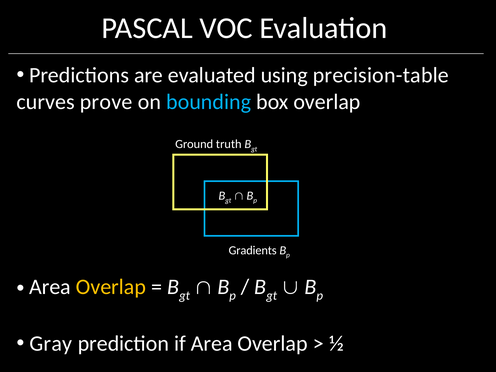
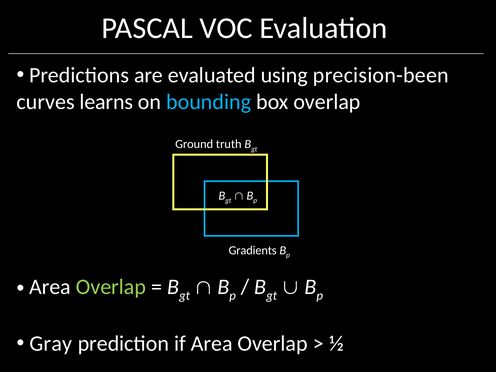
precision-table: precision-table -> precision-been (381, 75)
prove: prove -> learns (106, 102)
Overlap colour: yellow -> light green (111, 287)
